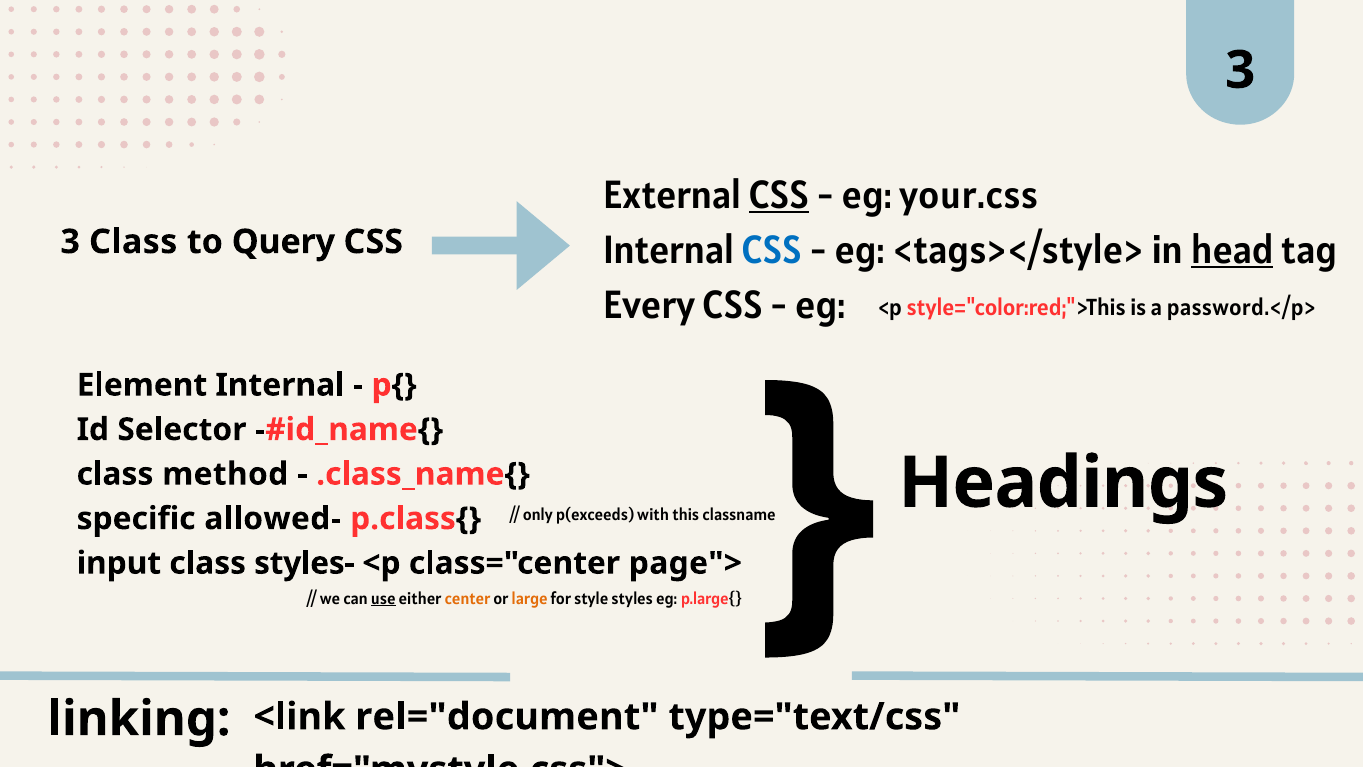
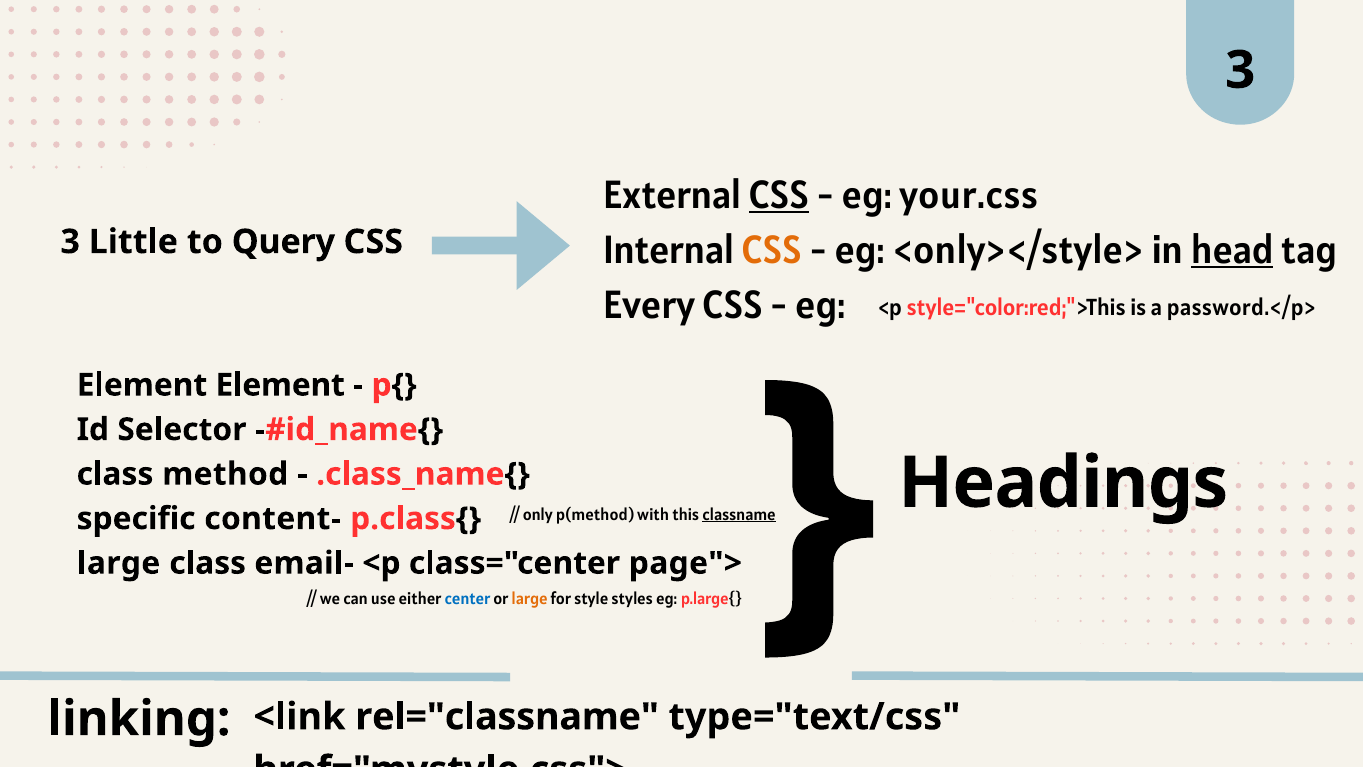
3 Class: Class -> Little (133, 242)
CSS colour: blue -> orange (772, 250)
<tags></style>: <tags></style> -> <only></style> (1018, 250)
Element Internal: Internal -> Element (280, 385)
p(exceeds: p(exceeds -> p(method (595, 515)
classname underline: none -> present (739, 515)
allowed-: allowed- -> content- (273, 518)
input: input -> large (119, 563)
styles-: styles- -> email- (304, 563)
use underline: present -> none (383, 598)
center colour: orange -> blue (467, 598)
rel="document: rel="document -> rel="classname (507, 717)
